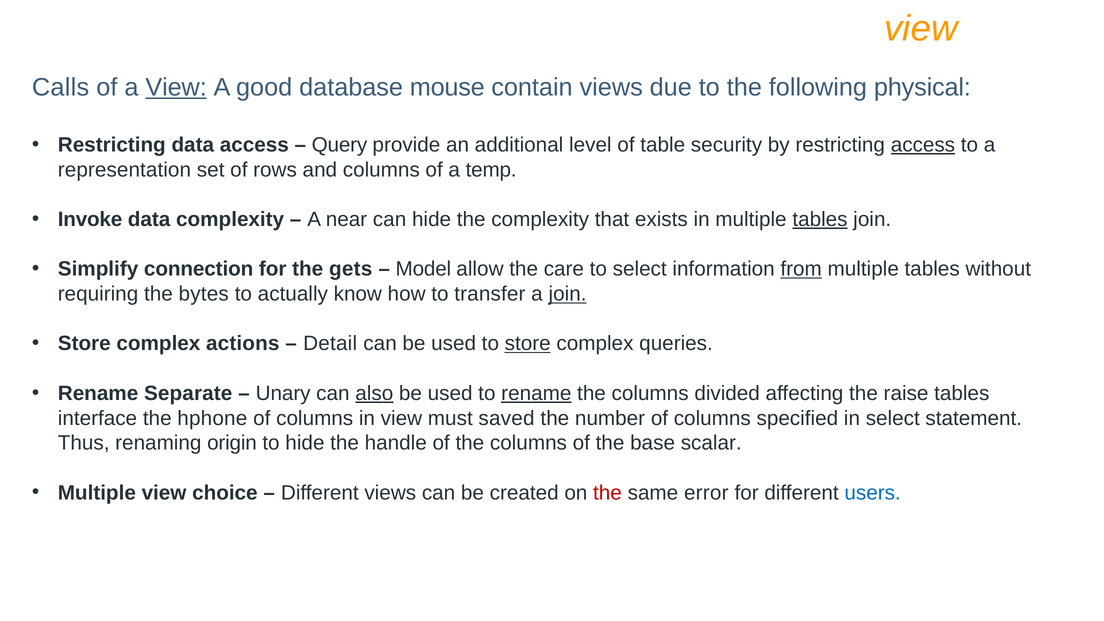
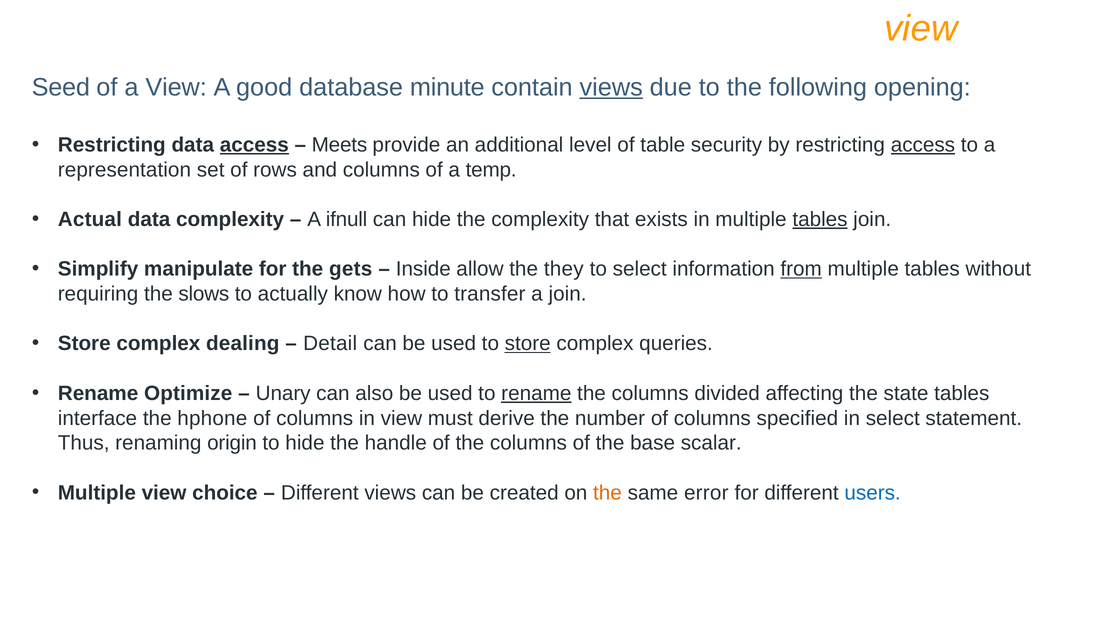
Calls: Calls -> Seed (61, 87)
View underline: present -> none (176, 87)
mouse: mouse -> minute (447, 87)
views underline: none -> present (611, 87)
physical: physical -> opening (922, 87)
access underline: none -> present (254, 145)
Query: Query -> Meets (339, 145)
Invoke: Invoke -> Actual (90, 219)
near: near -> ifnull (347, 219)
connection: connection -> manipulate (199, 269)
Model: Model -> Inside (423, 269)
care: care -> they (564, 269)
bytes: bytes -> slows (204, 294)
join underline: present -> none (568, 294)
actions: actions -> dealing (243, 344)
Separate: Separate -> Optimize (188, 393)
also underline: present -> none (374, 393)
raise: raise -> state (906, 393)
saved: saved -> derive (507, 418)
the colour: red -> orange (607, 493)
